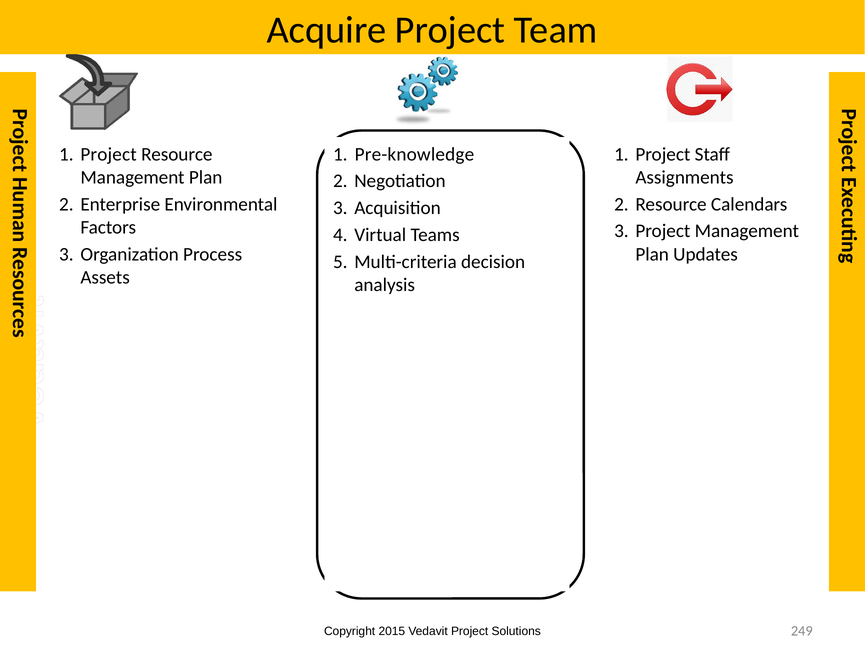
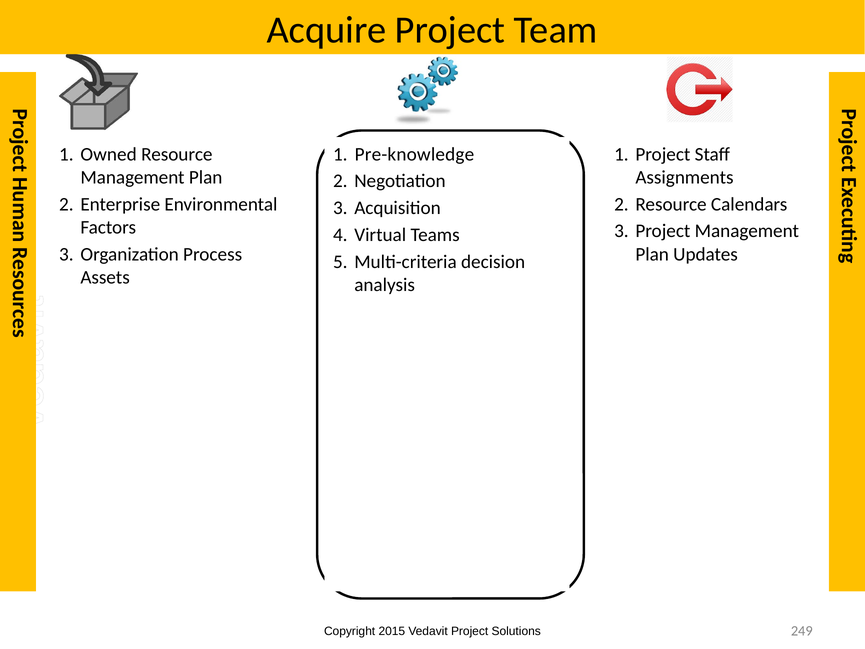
Project: Project -> Owned (109, 154)
